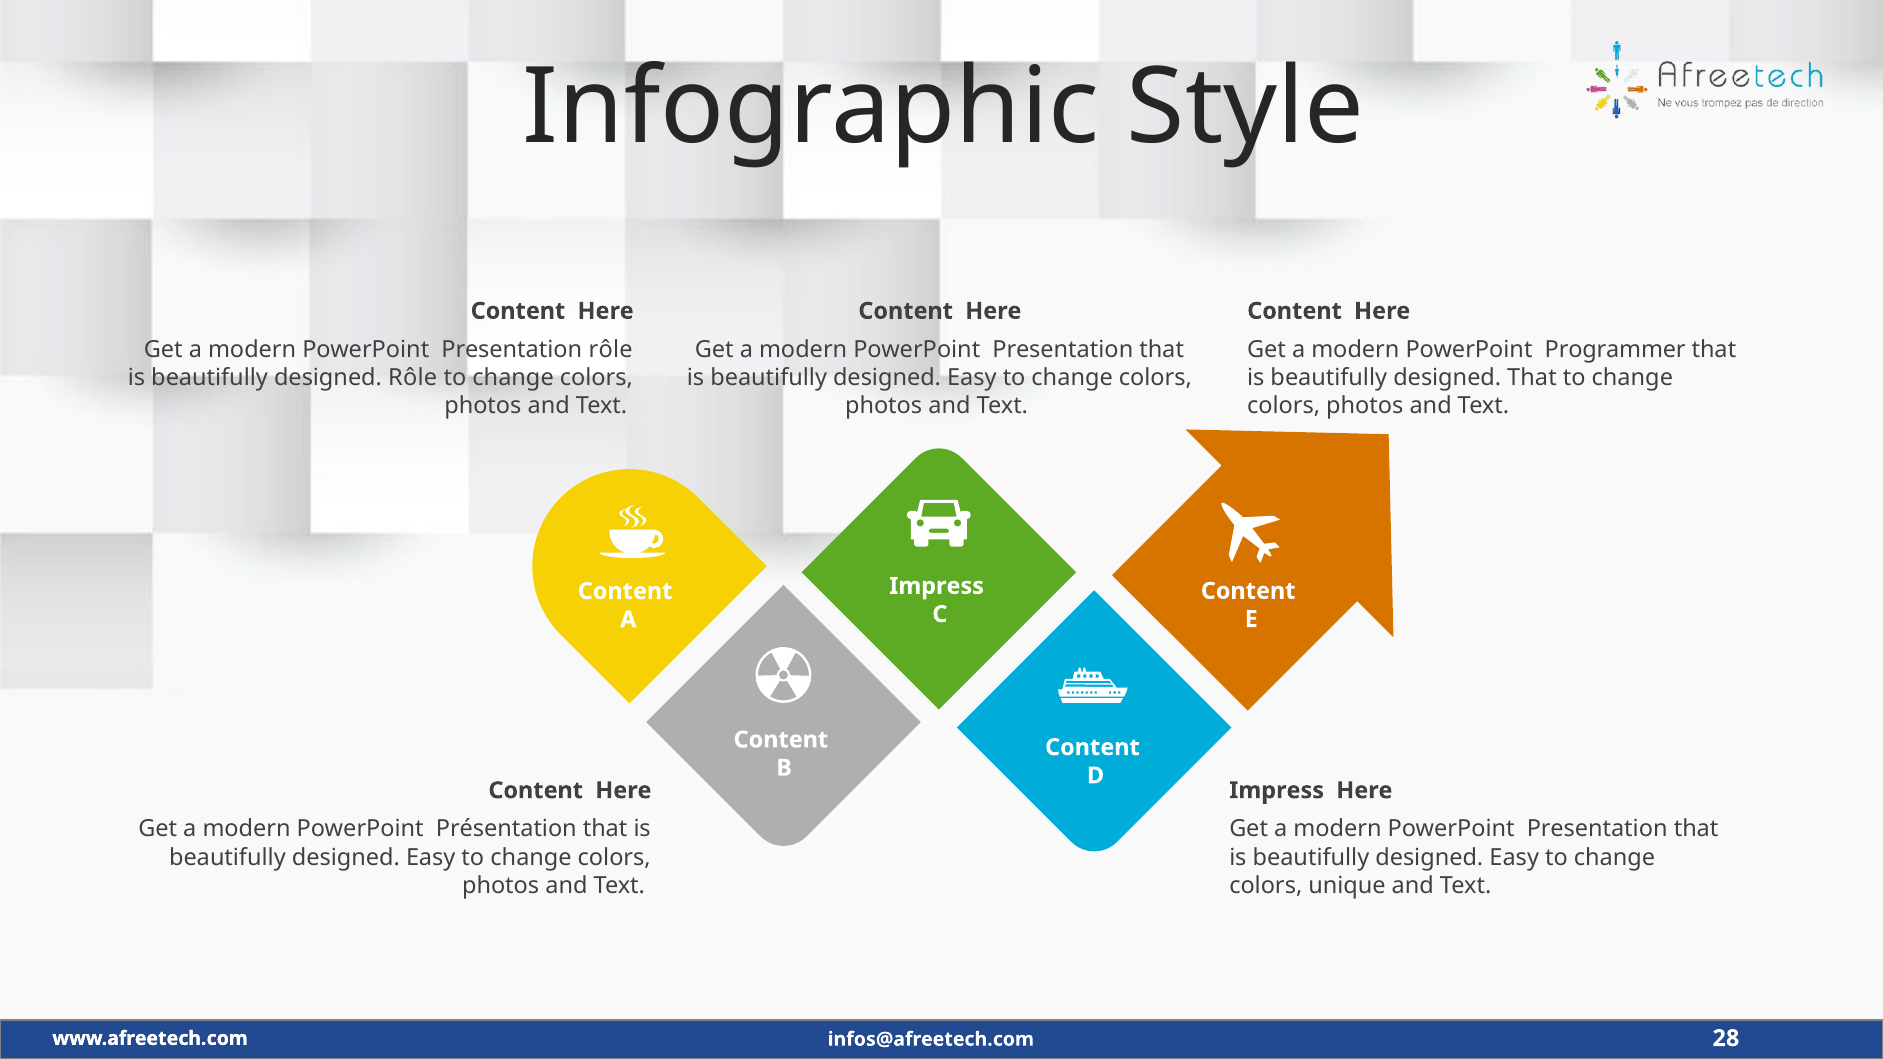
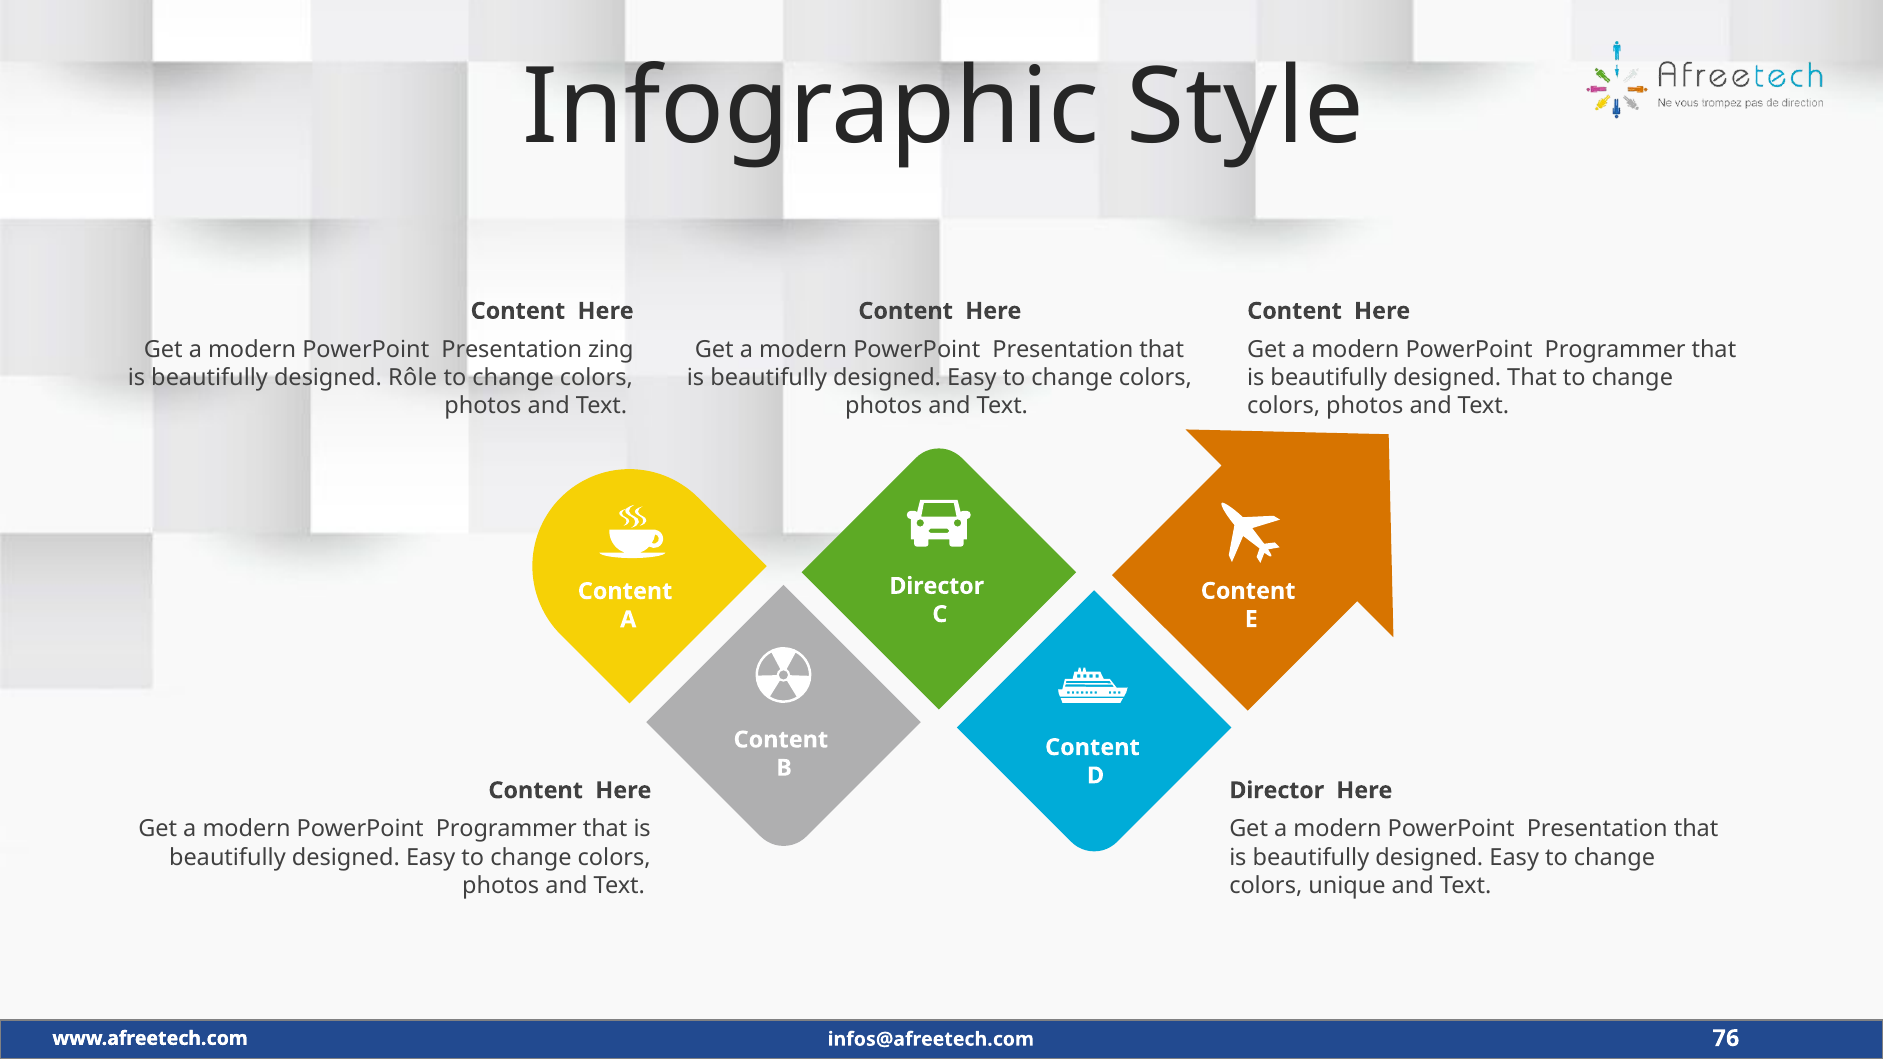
Presentation rôle: rôle -> zing (611, 350)
Impress: Impress -> Director (937, 586)
Impress: Impress -> Director (1277, 791)
Présentation: Présentation -> Programmer (506, 829)
28: 28 -> 76 (1726, 1038)
